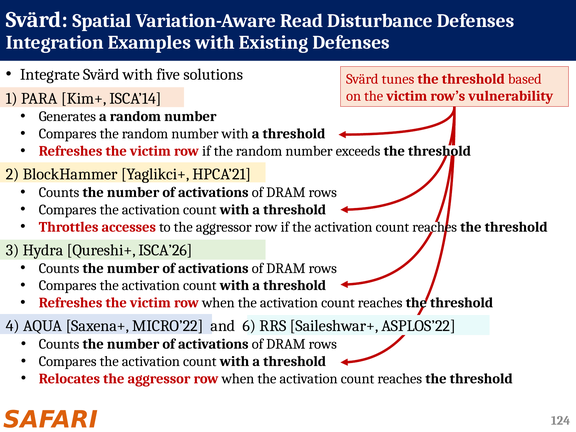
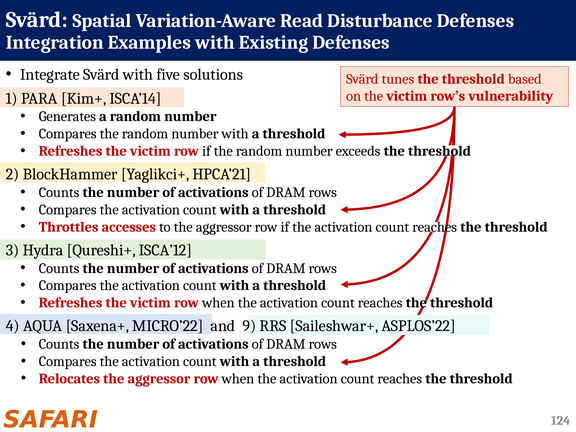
ISCA’26: ISCA’26 -> ISCA’12 (165, 250)
6: 6 -> 9 (249, 326)
